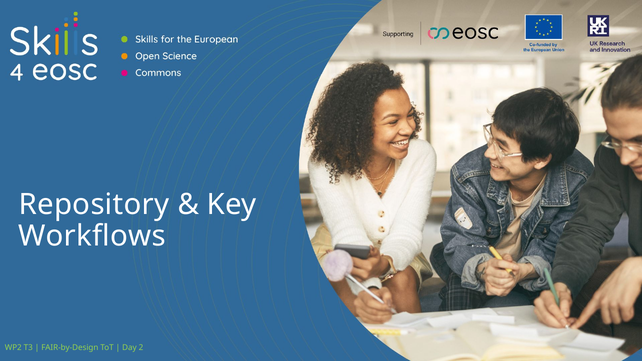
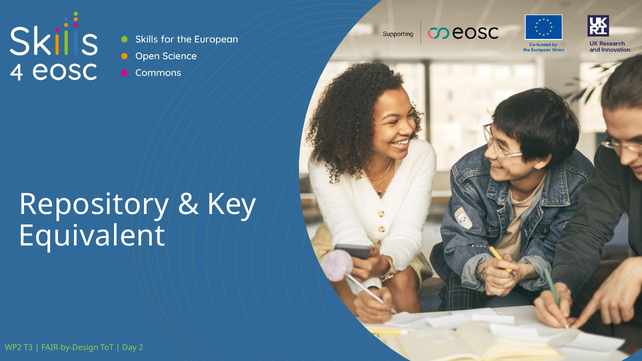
Workflows: Workflows -> Equivalent (92, 236)
